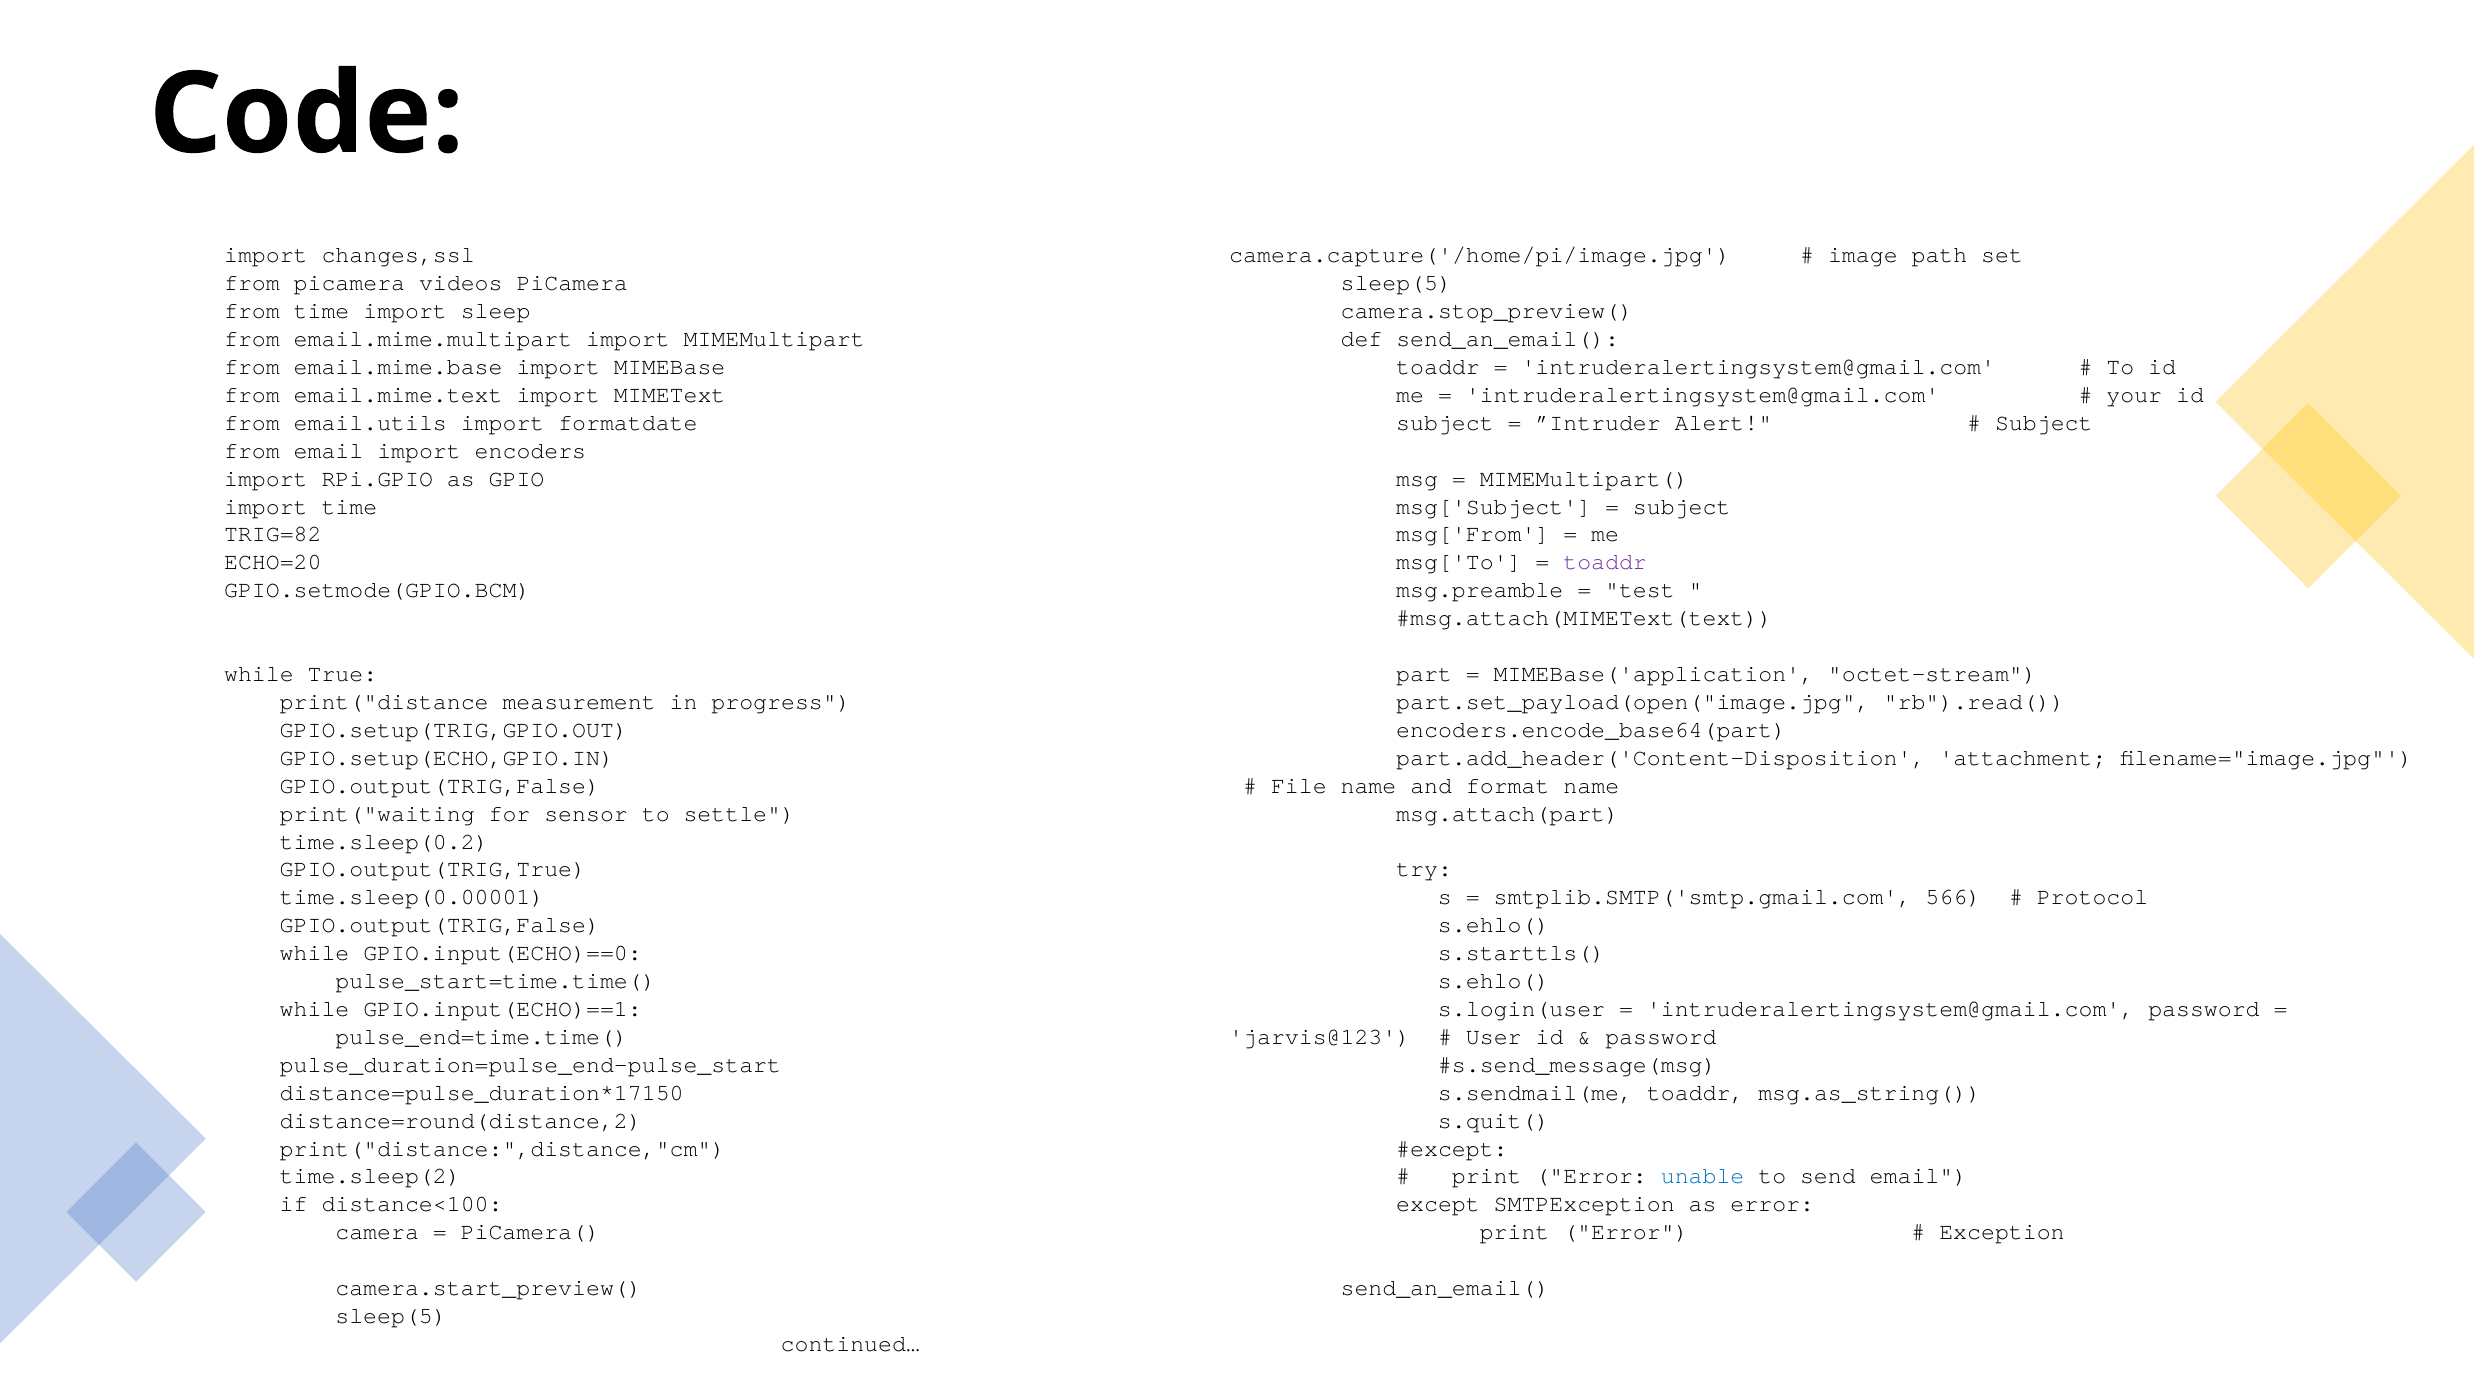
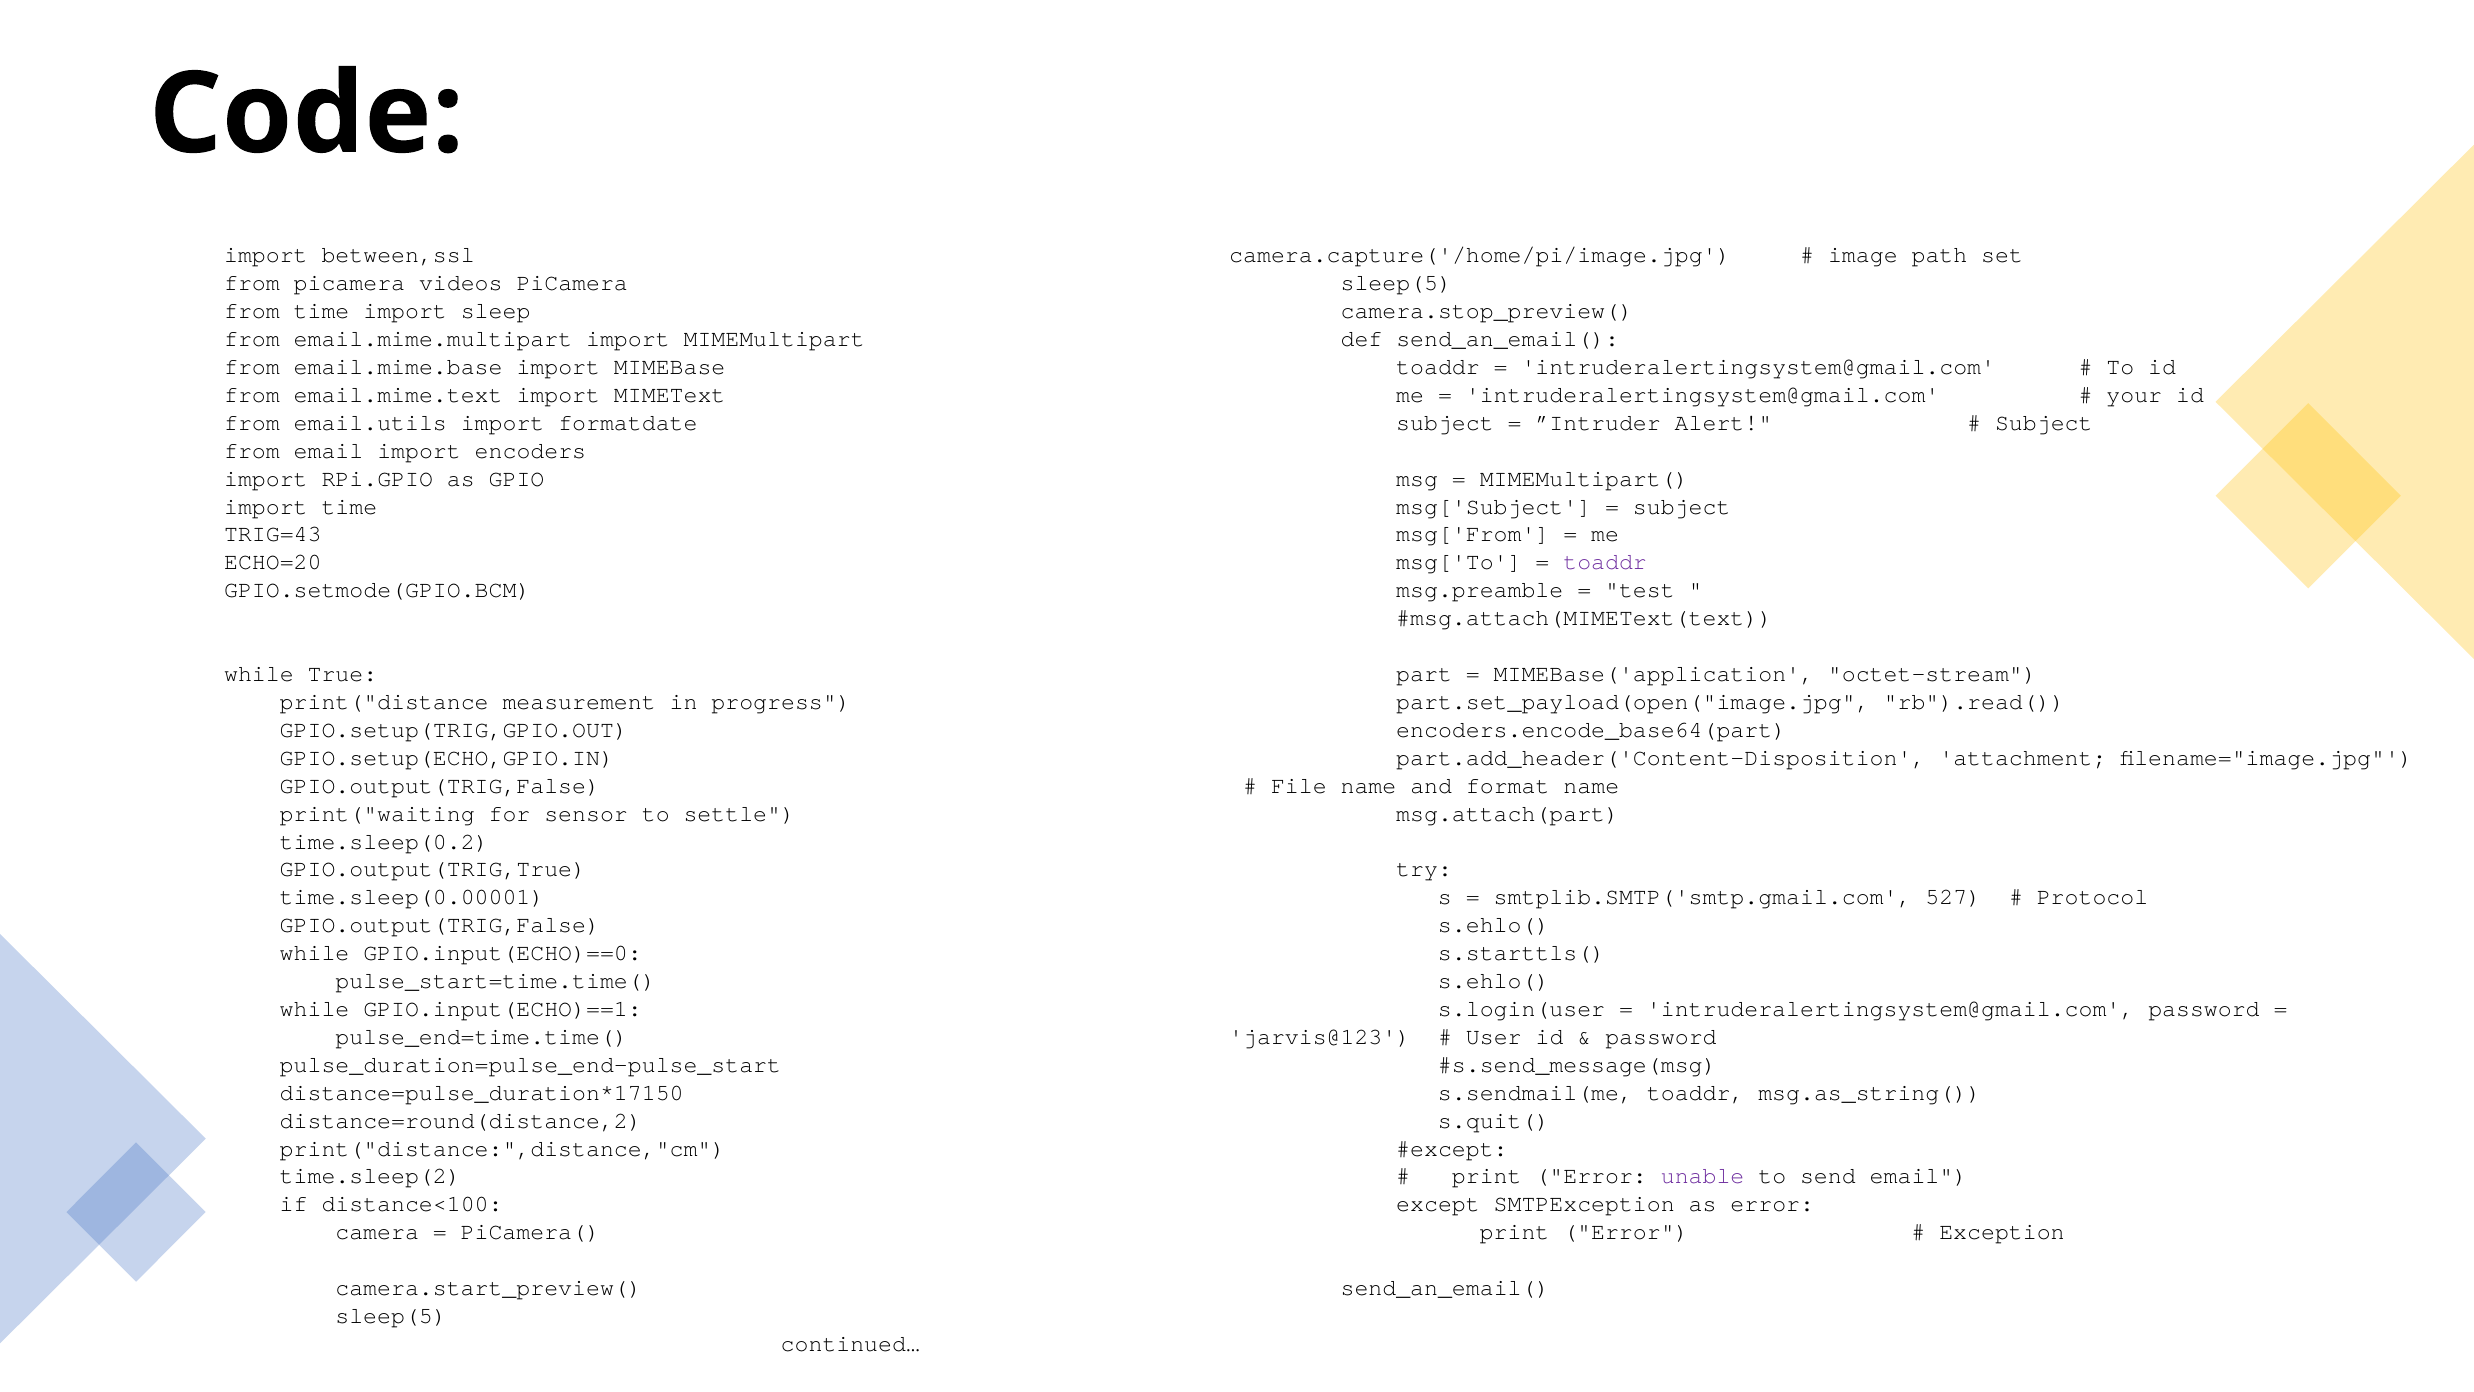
changes,ssl: changes,ssl -> between,ssl (398, 255)
TRIG=82: TRIG=82 -> TRIG=43 (273, 534)
566: 566 -> 527 (1953, 897)
unable colour: blue -> purple (1703, 1176)
